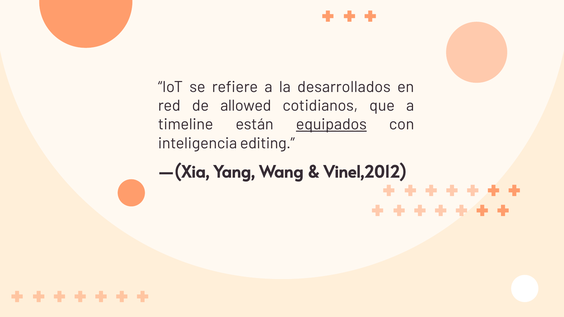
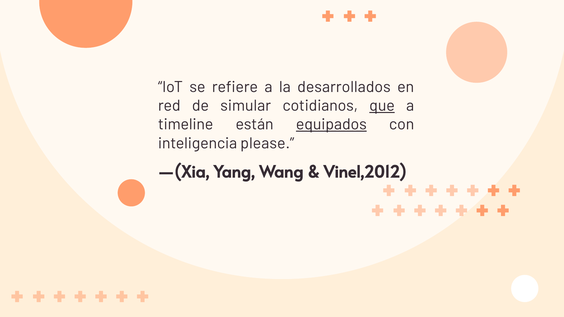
allowed: allowed -> simular (246, 106)
que underline: none -> present (382, 106)
editing: editing -> please (267, 143)
